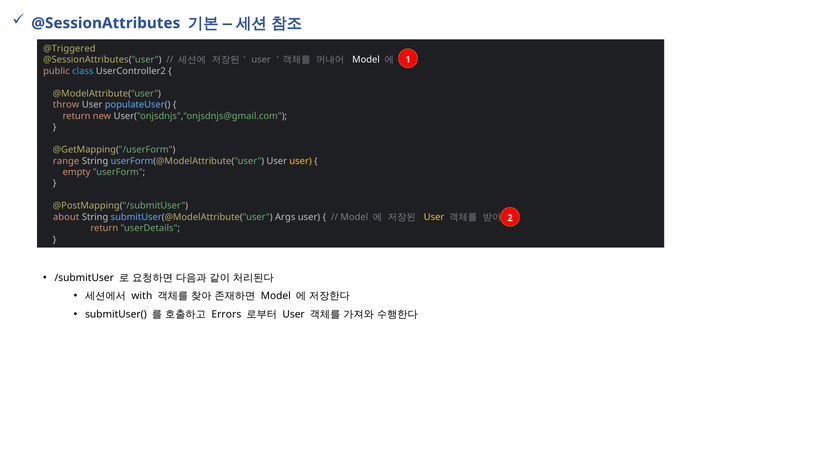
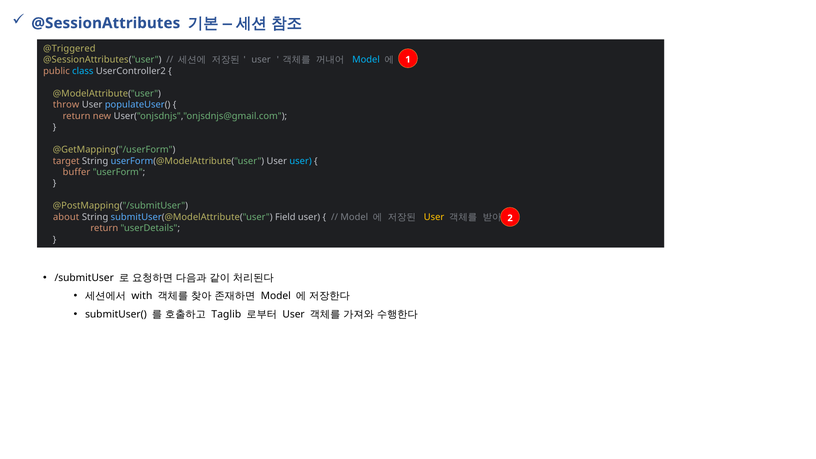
Model colour: white -> light blue (366, 60)
range: range -> target (66, 161)
user colour: yellow -> light blue (301, 161)
empty: empty -> buffer (77, 172)
Args: Args -> Field (285, 217)
Errors: Errors -> Taglib (226, 314)
